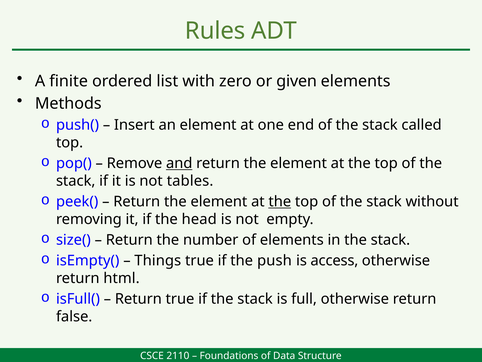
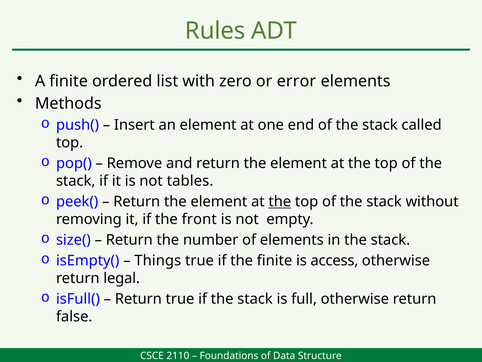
given: given -> error (296, 81)
and underline: present -> none (179, 163)
head: head -> front (199, 219)
the push: push -> finite (275, 260)
html: html -> legal (122, 278)
